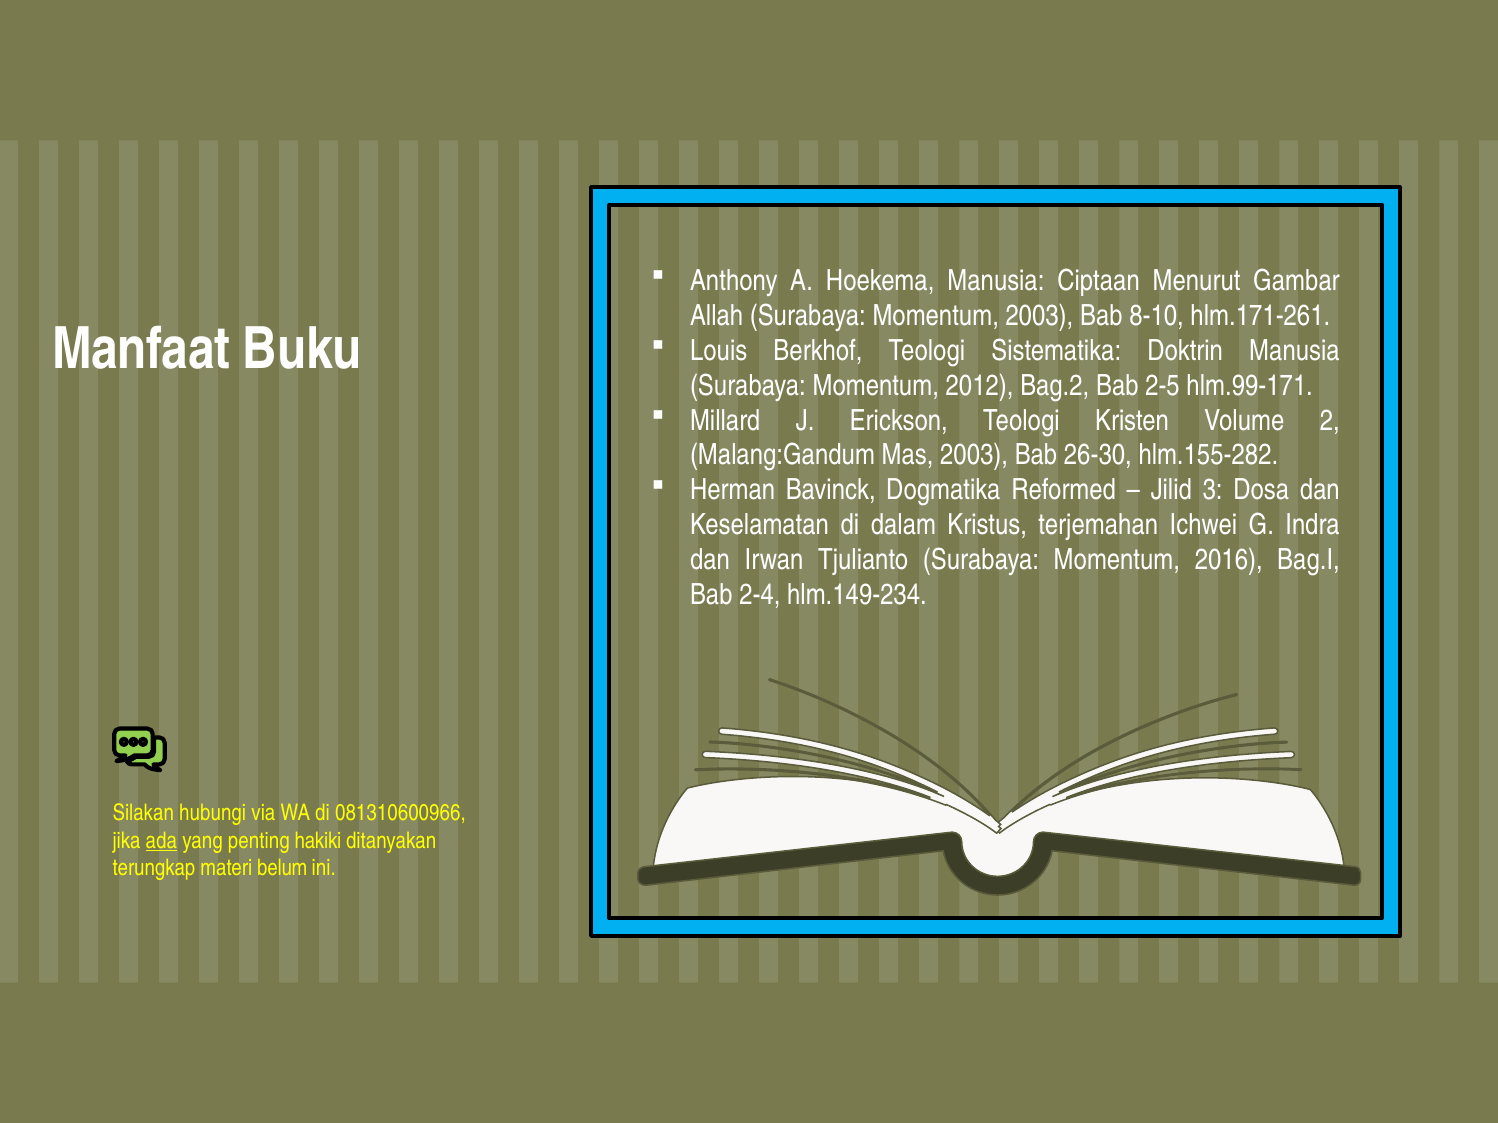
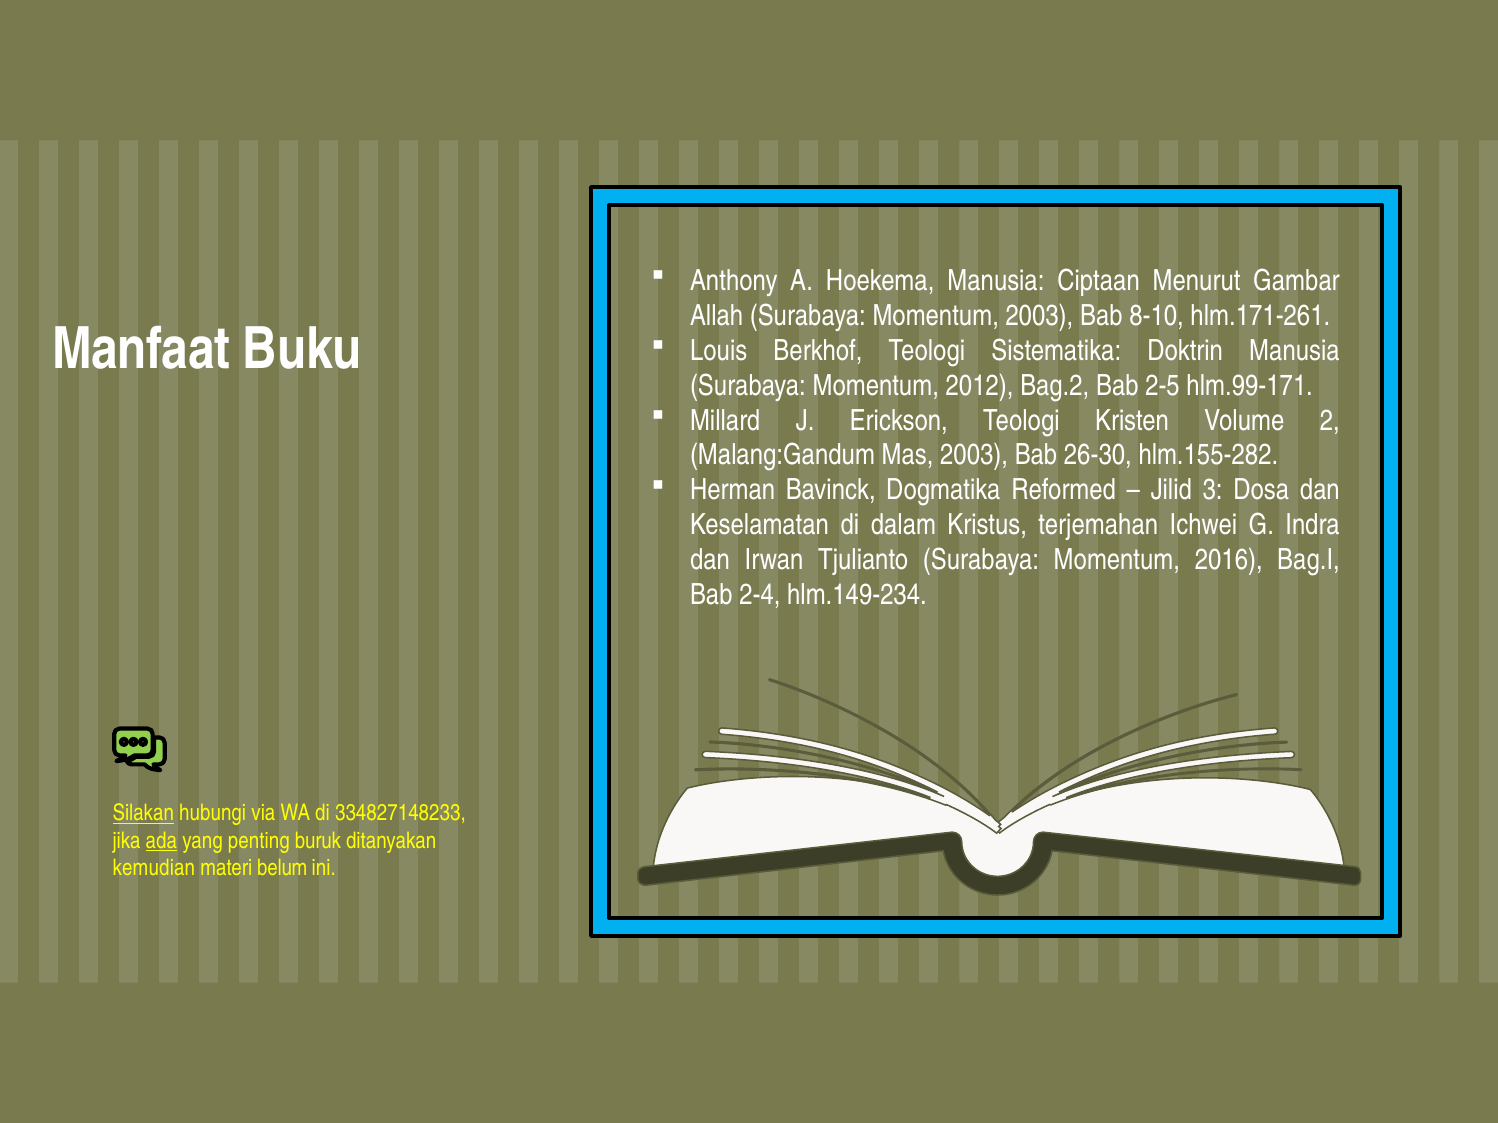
Silakan underline: none -> present (143, 814)
081310600966: 081310600966 -> 334827148233 (400, 814)
hakiki: hakiki -> buruk (318, 841)
terungkap: terungkap -> kemudian (154, 869)
